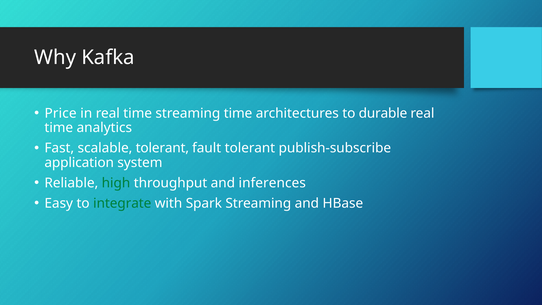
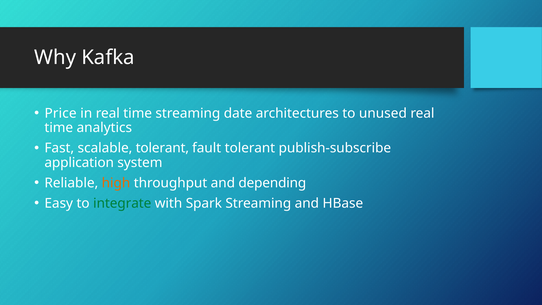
streaming time: time -> date (238, 113)
durable: durable -> unused (383, 113)
high colour: green -> orange (116, 183)
inferences: inferences -> depending (272, 183)
